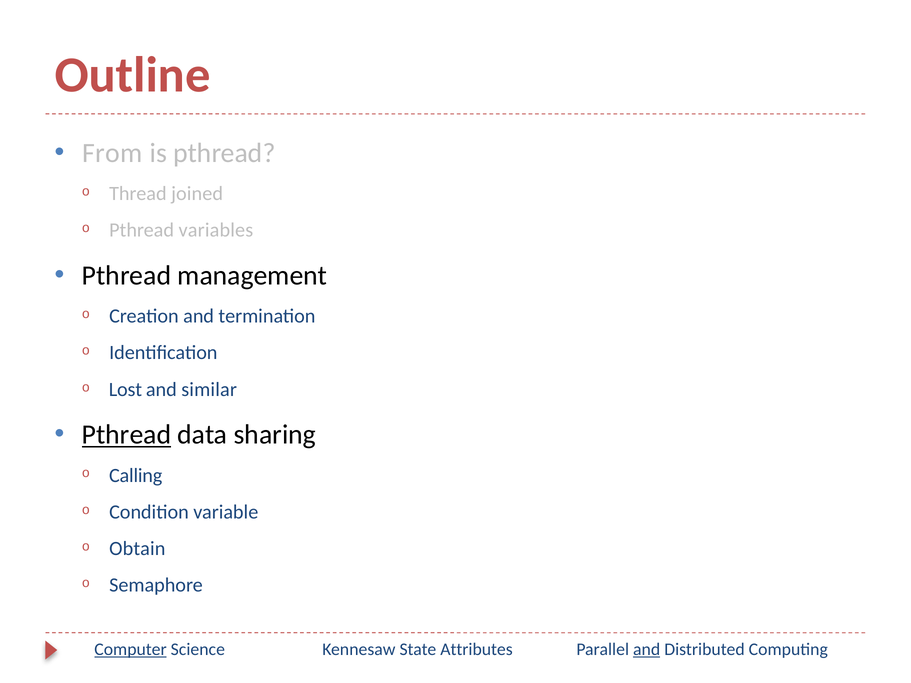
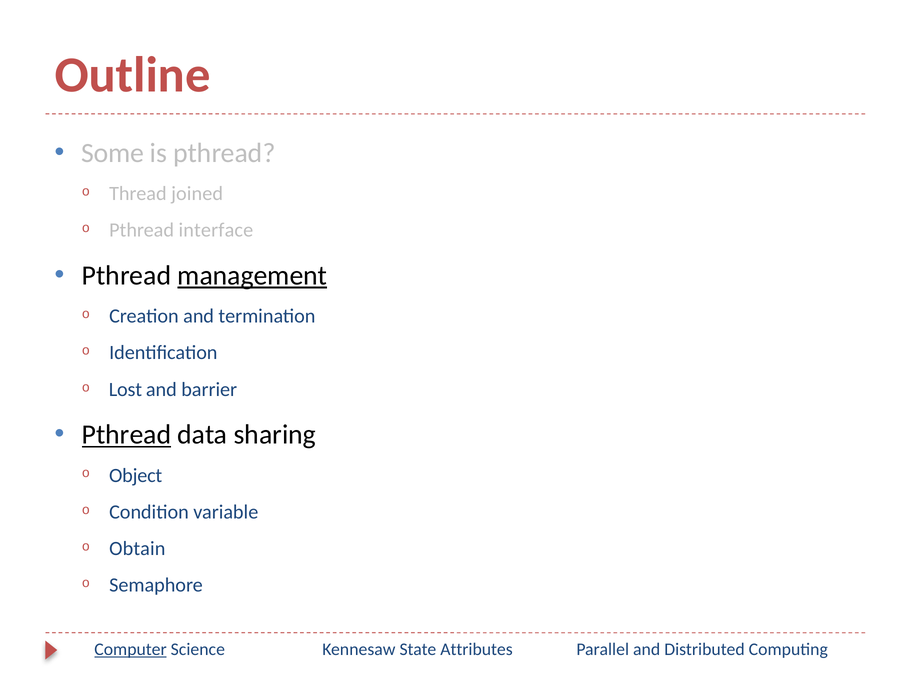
From: From -> Some (113, 153)
variables: variables -> interface (216, 230)
management underline: none -> present (252, 276)
similar: similar -> barrier (209, 390)
Calling: Calling -> Object (136, 476)
and underline: present -> none (647, 650)
